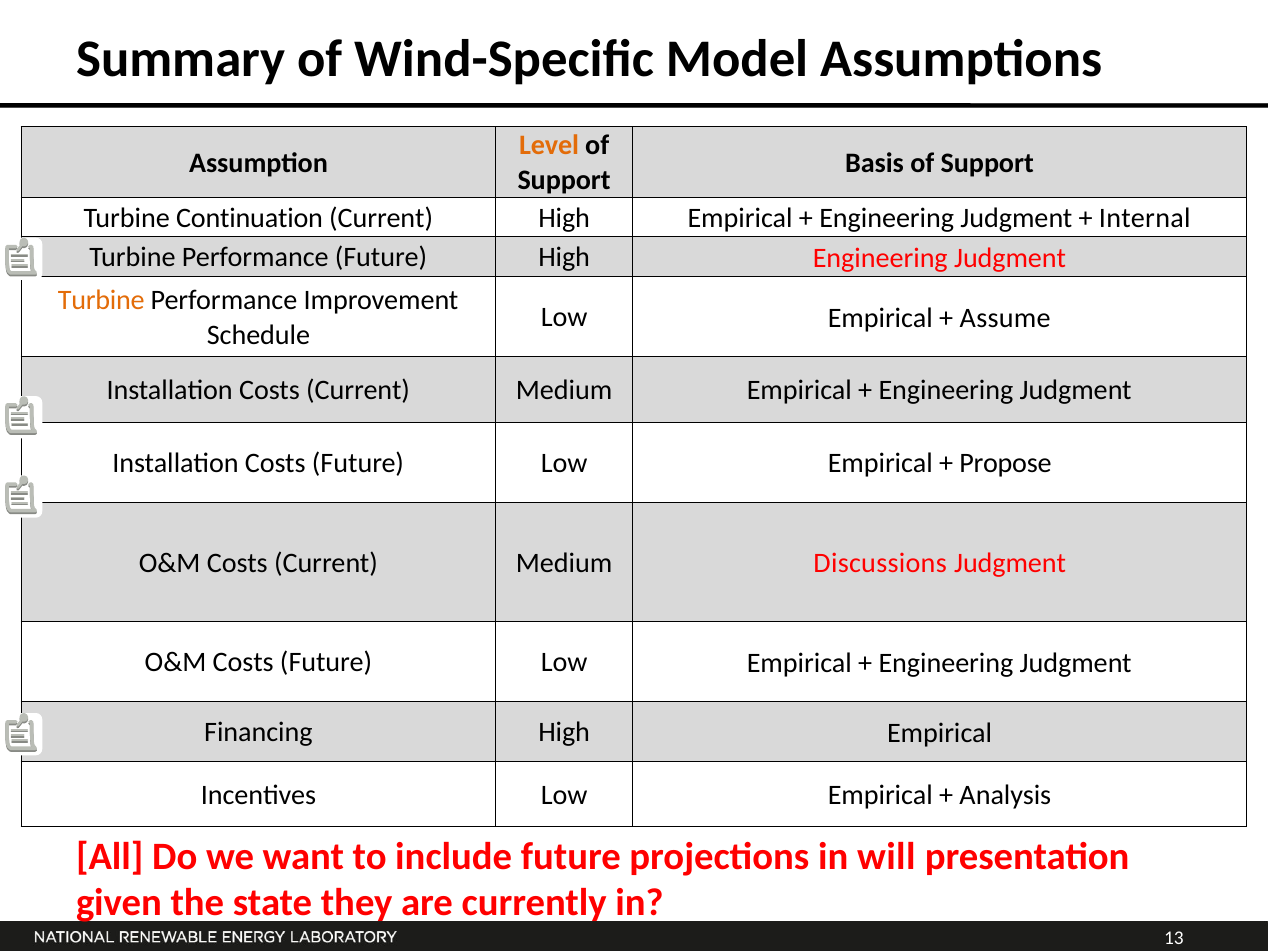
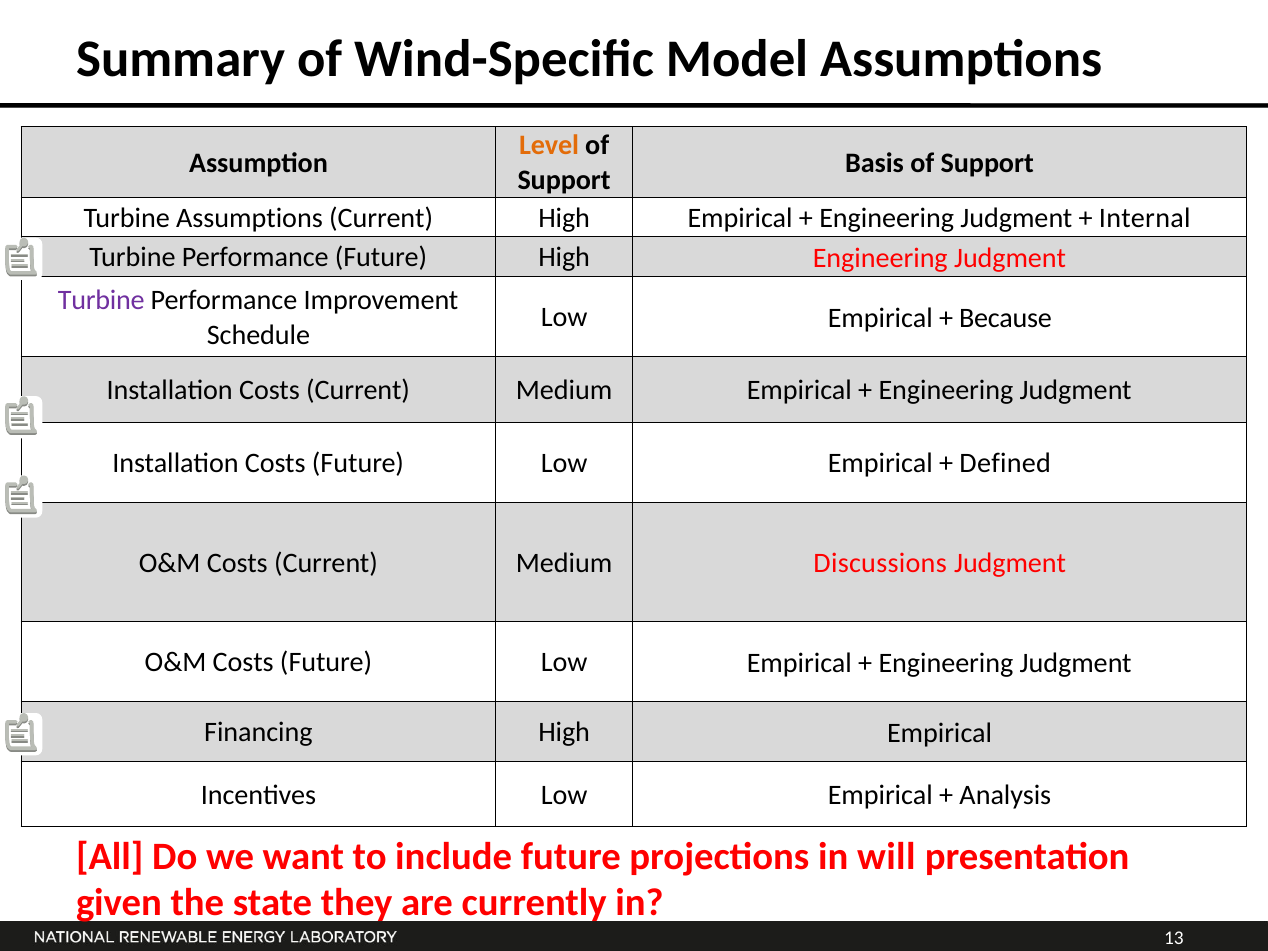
Turbine Continuation: Continuation -> Assumptions (249, 218)
Turbine colour: orange -> purple (101, 300)
Assume: Assume -> Because (1005, 318)
Propose: Propose -> Defined (1005, 463)
